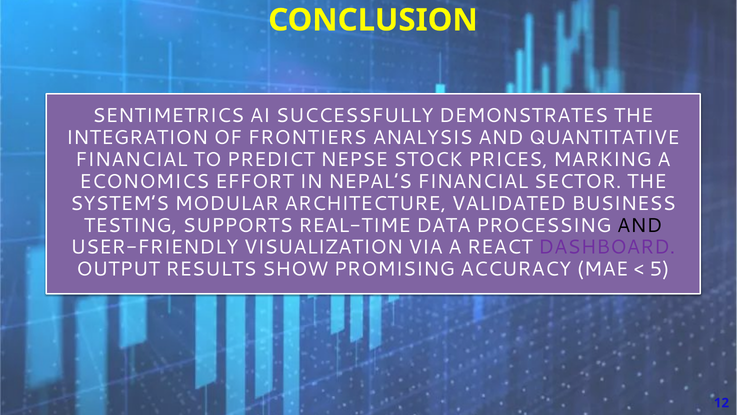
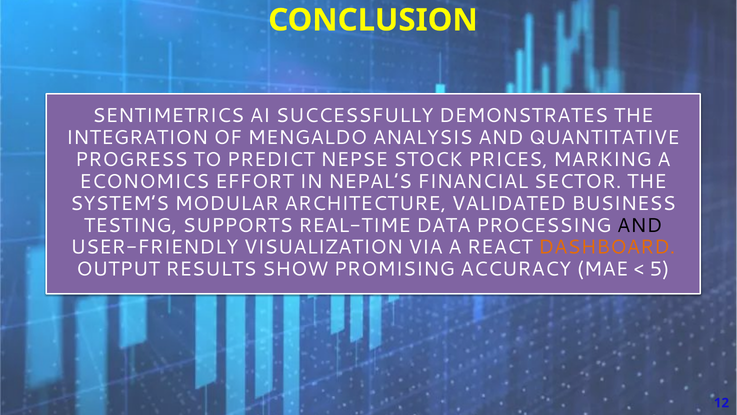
FRONTIERS: FRONTIERS -> MENGALDO (307, 137)
FINANCIAL: FINANCIAL -> PROGRESS (131, 159)
DASHBOARD colour: purple -> orange (607, 247)
